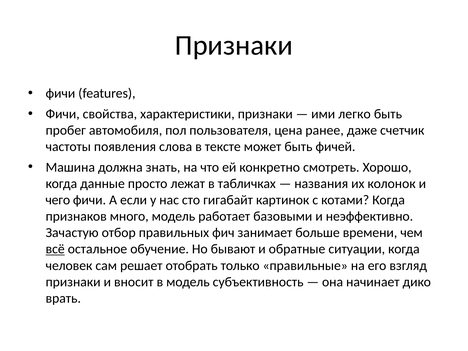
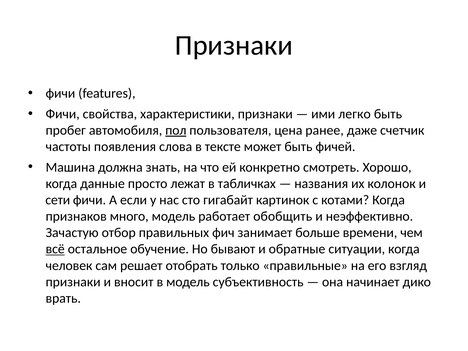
пол underline: none -> present (176, 130)
чего: чего -> сети (58, 200)
базовыми: базовыми -> обобщить (283, 216)
